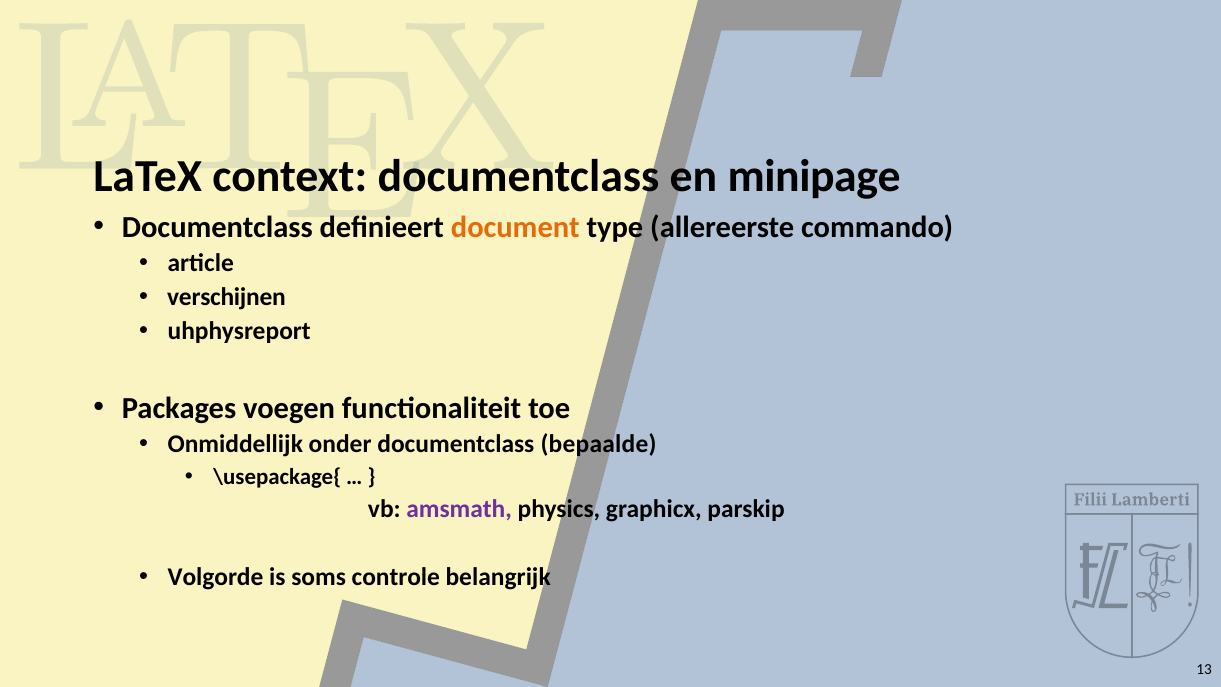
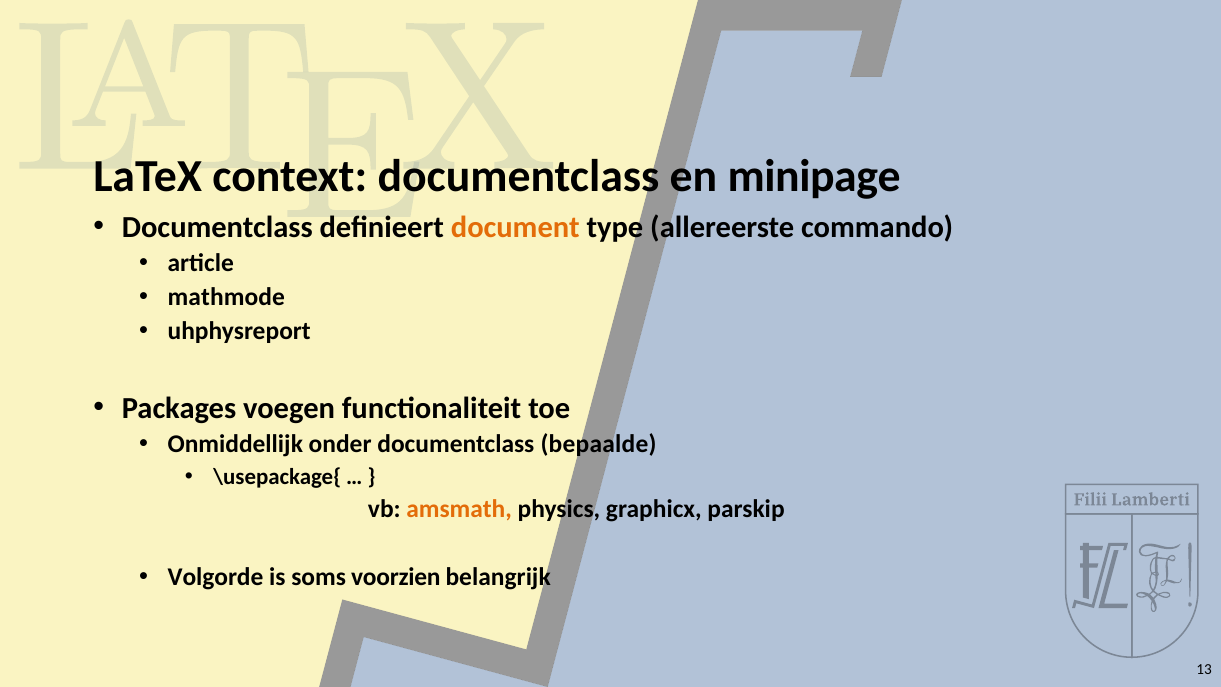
verschijnen: verschijnen -> mathmode (226, 297)
amsmath colour: purple -> orange (459, 509)
controle: controle -> voorzien (396, 577)
